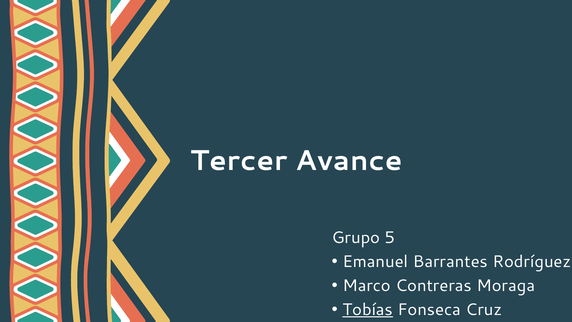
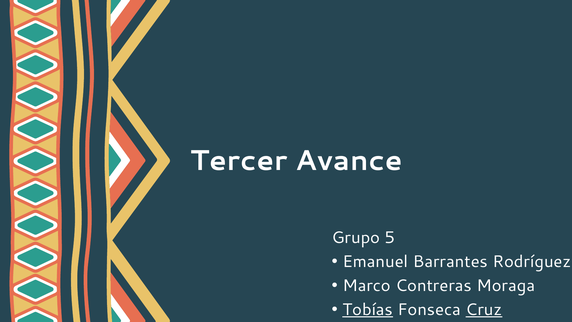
Cruz underline: none -> present (484, 309)
